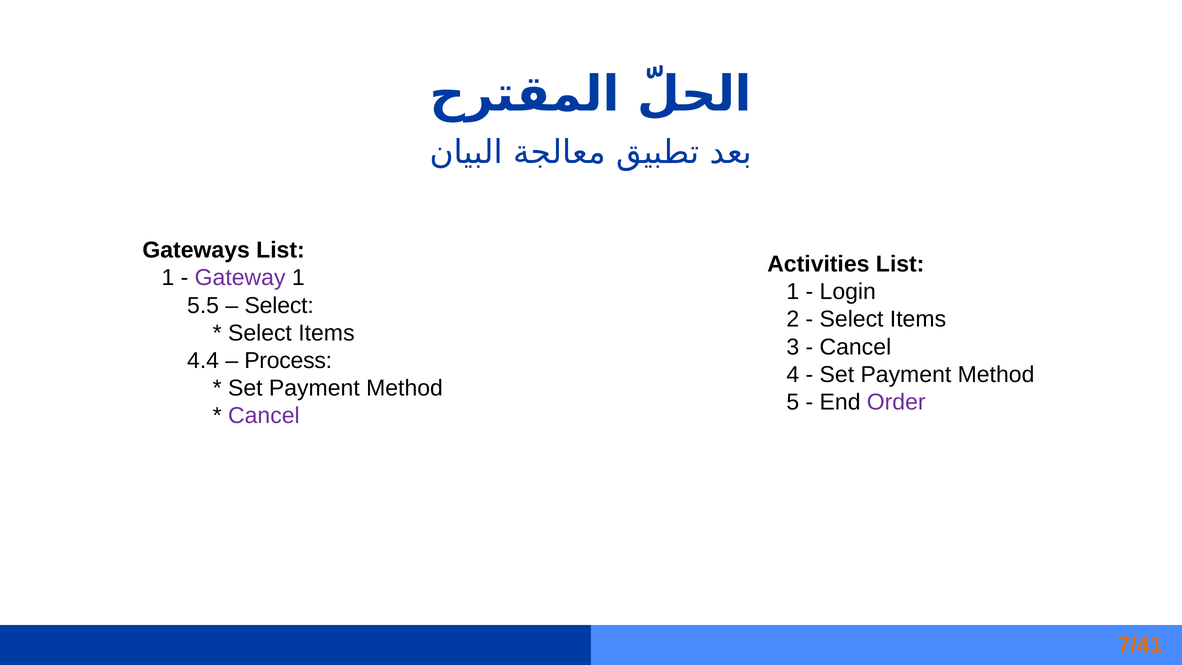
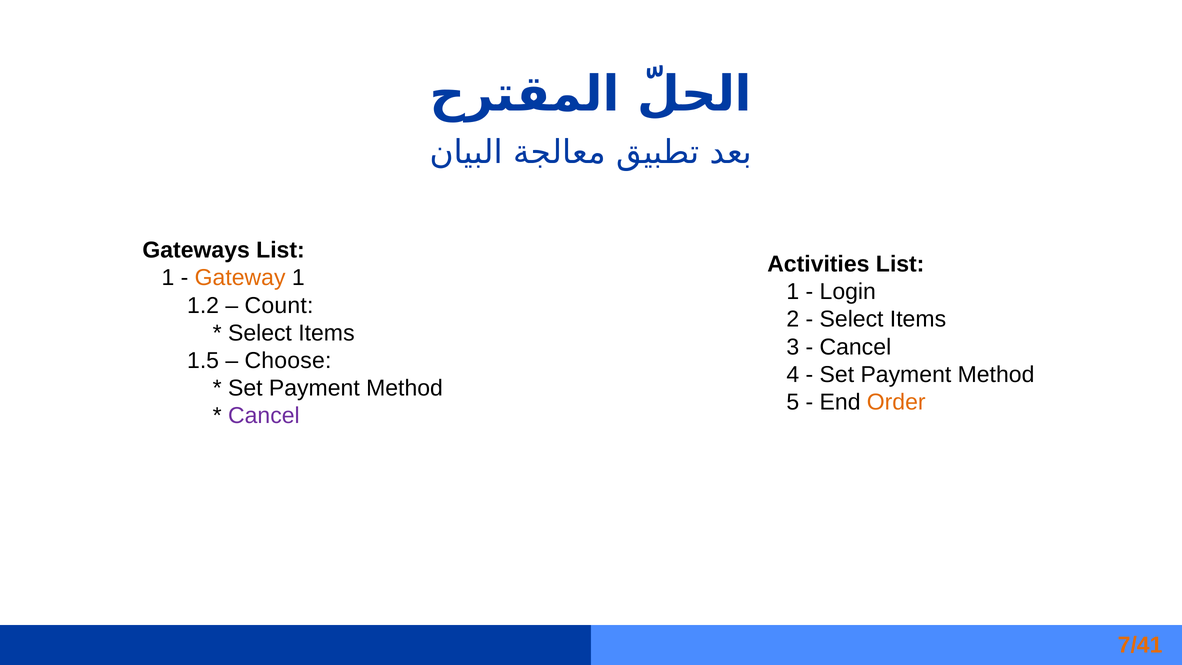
Gateway colour: purple -> orange (240, 278)
5.5: 5.5 -> 1.2 (203, 305)
Select: Select -> Count (279, 305)
4.4: 4.4 -> 1.5 (203, 361)
Process: Process -> Choose (288, 361)
Order colour: purple -> orange (896, 402)
